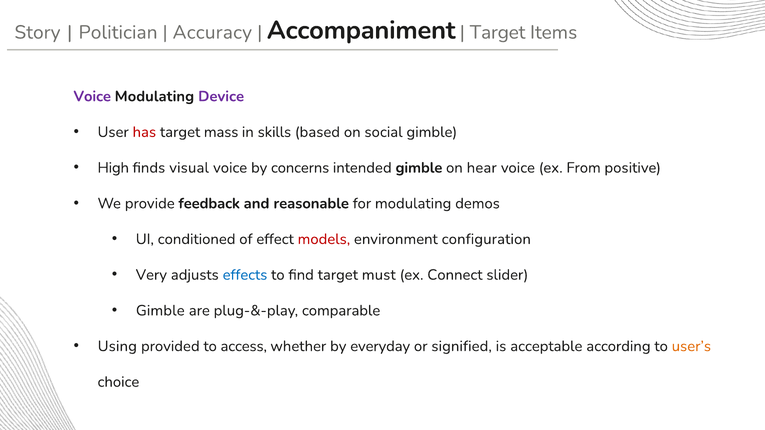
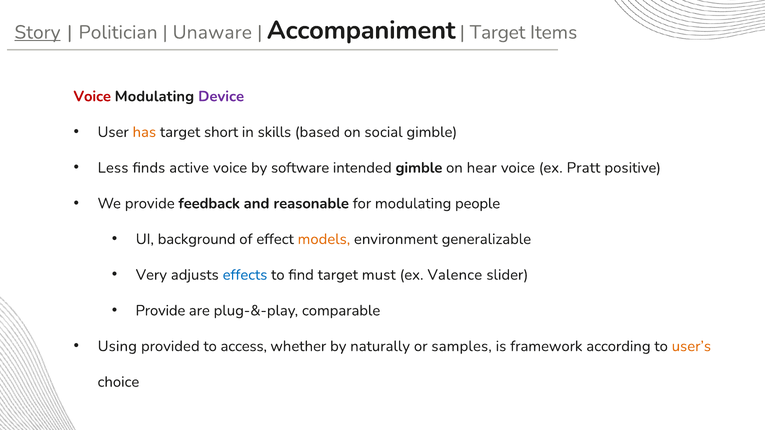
Story underline: none -> present (37, 32)
Accuracy: Accuracy -> Unaware (212, 32)
Voice colour: purple -> red (92, 96)
has colour: red -> orange (144, 132)
mass: mass -> short (221, 132)
High: High -> Less (113, 168)
visual: visual -> active (189, 168)
concerns: concerns -> software (300, 168)
From: From -> Pratt (583, 168)
demos: demos -> people (478, 204)
conditioned: conditioned -> background (197, 239)
models colour: red -> orange (324, 239)
configuration: configuration -> generalizable (486, 239)
Connect: Connect -> Valence (455, 275)
Gimble: Gimble -> Provide (160, 311)
everyday: everyday -> naturally (380, 346)
signified: signified -> samples (462, 346)
acceptable: acceptable -> framework (546, 346)
